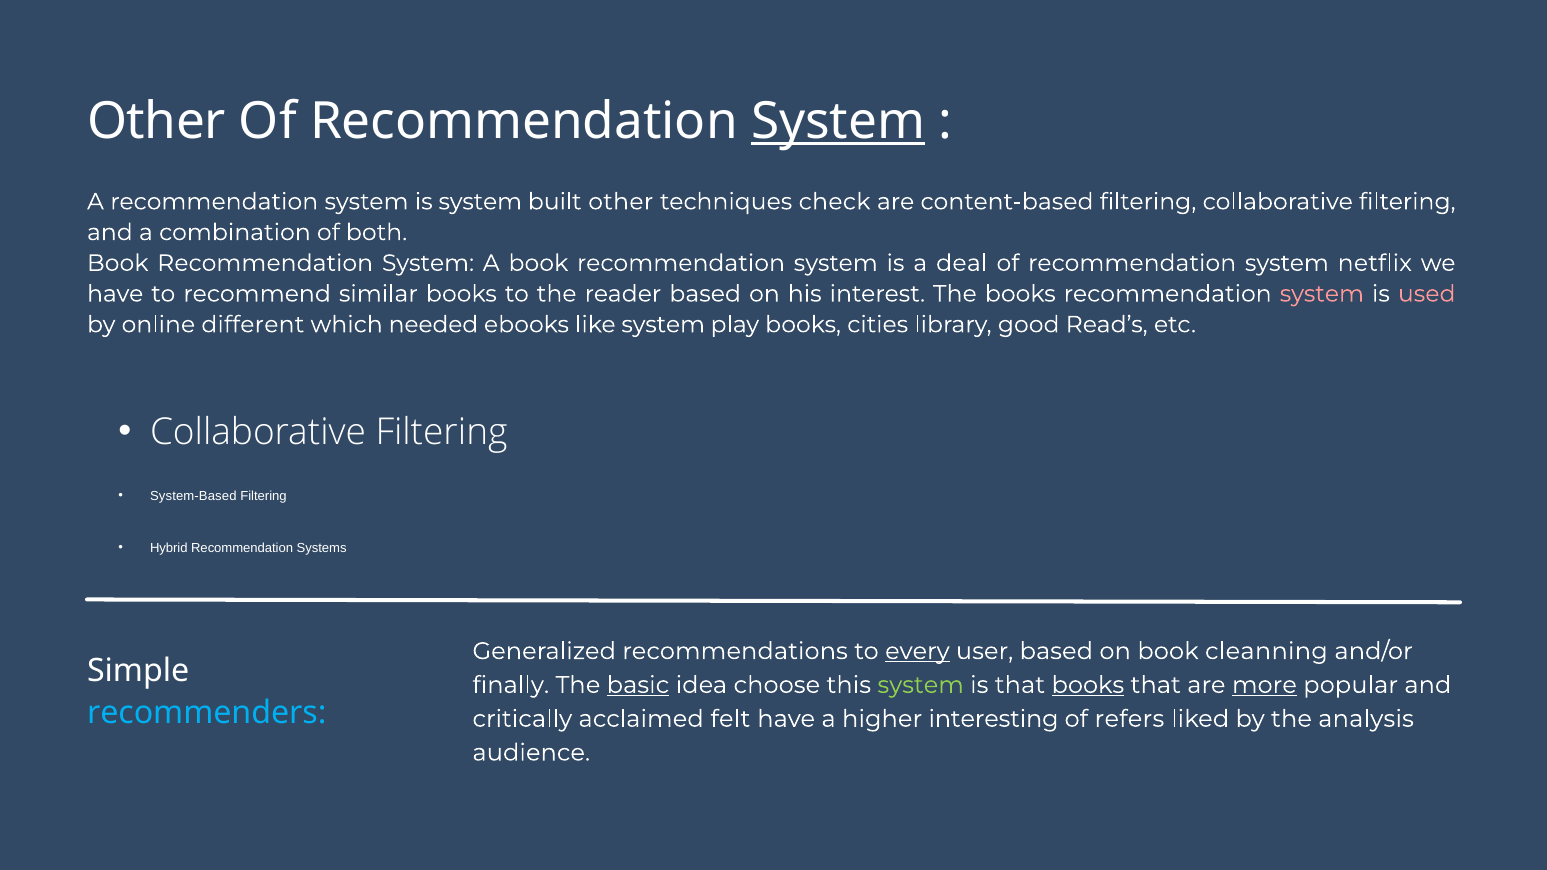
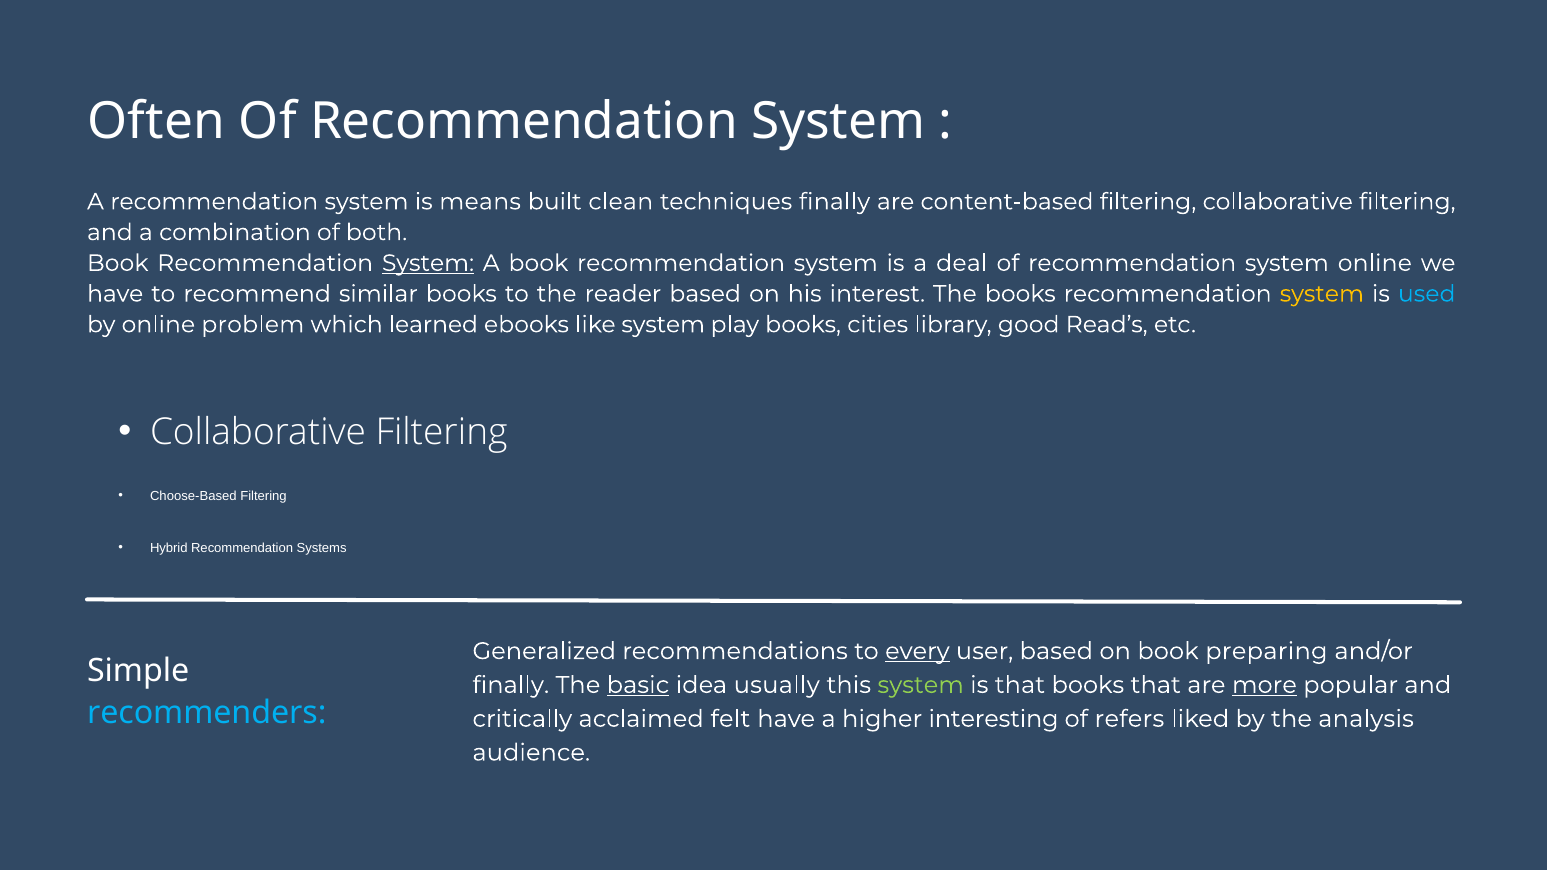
Other: Other -> Often (156, 121)
System underline: present -> none (838, 121)
is system: system -> means (480, 202)
built other: other -> clean (621, 202)
techniques check: check -> finally (835, 202)
System underline: none -> present (428, 263)
system netflix: netflix -> online (1375, 263)
system colour: pink -> yellow (1322, 294)
used colour: pink -> light blue (1427, 294)
different: different -> problem (253, 325)
needed: needed -> learned (433, 325)
System-Based: System-Based -> Choose-Based (193, 497)
cleanning: cleanning -> preparing (1266, 651)
choose: choose -> usually (777, 685)
books underline: present -> none (1088, 685)
